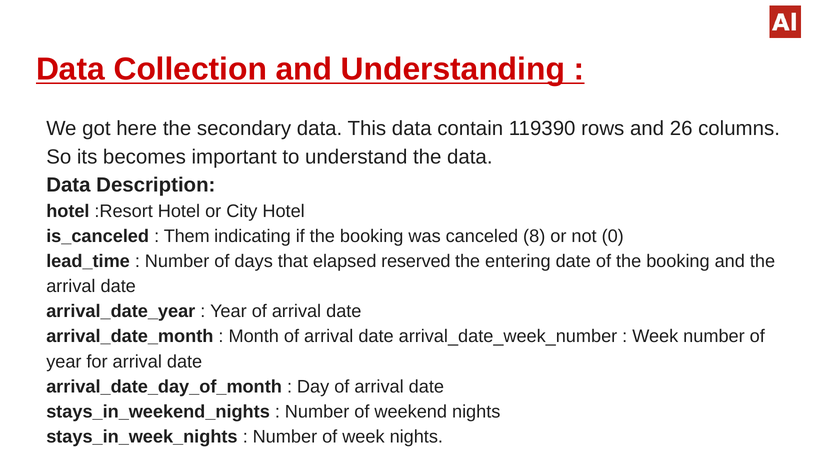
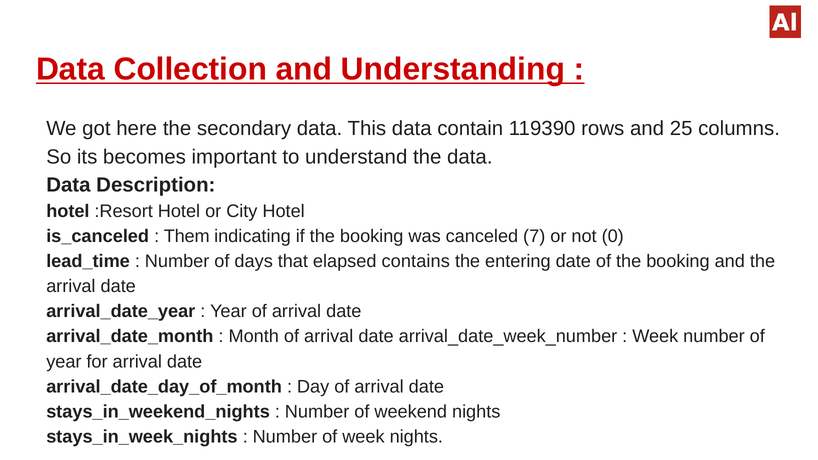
26: 26 -> 25 (681, 129)
8: 8 -> 7 (534, 236)
reserved: reserved -> contains (416, 261)
